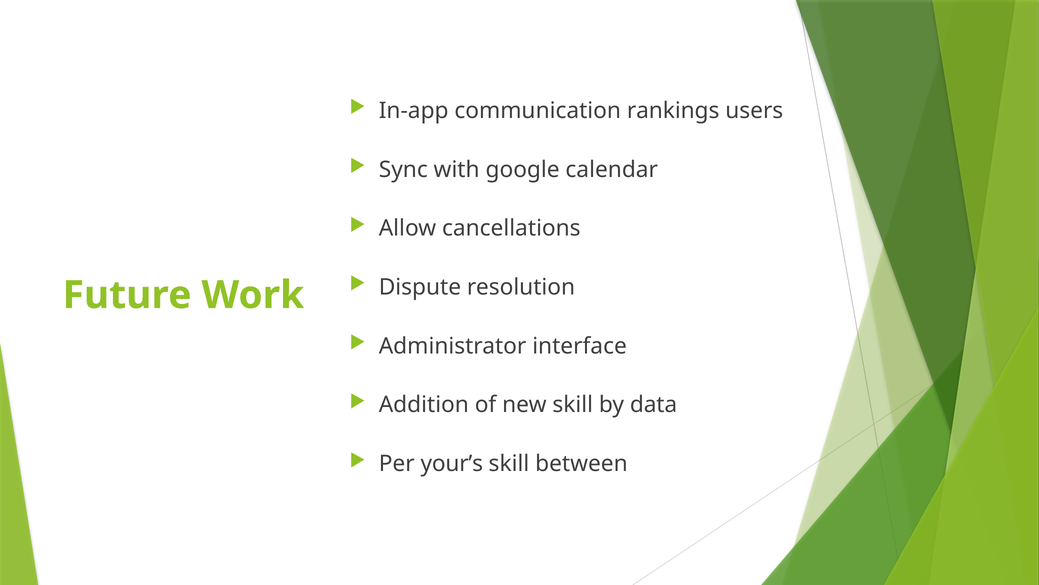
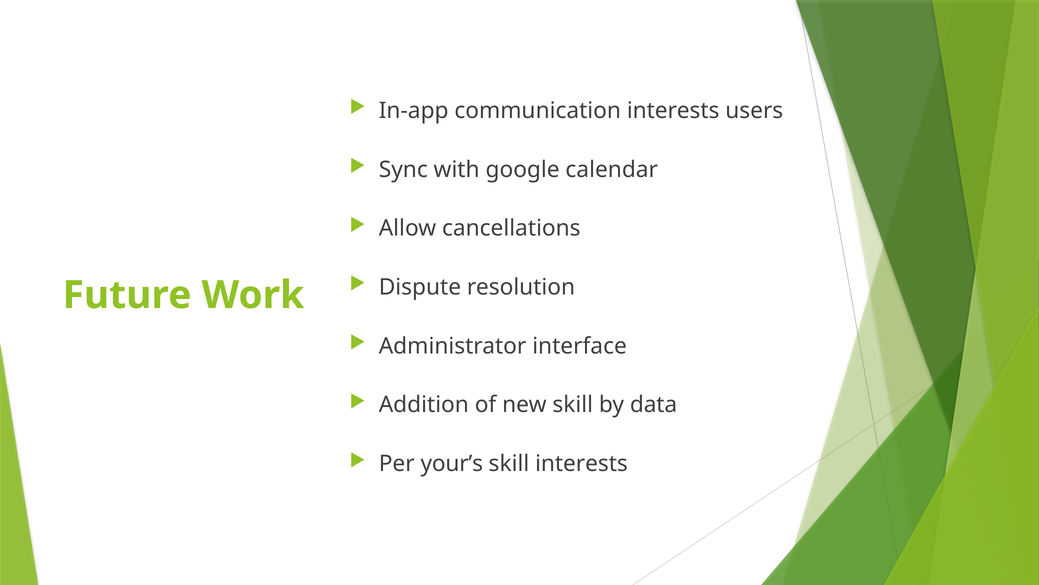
communication rankings: rankings -> interests (673, 111)
skill between: between -> interests (581, 463)
